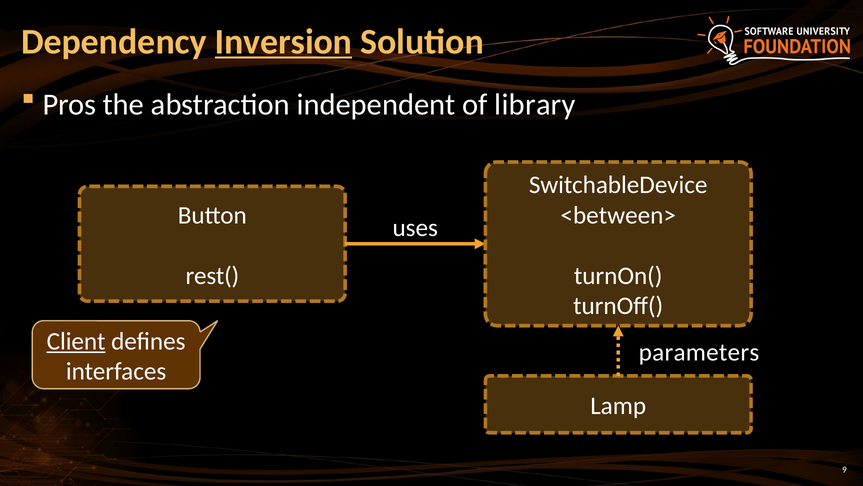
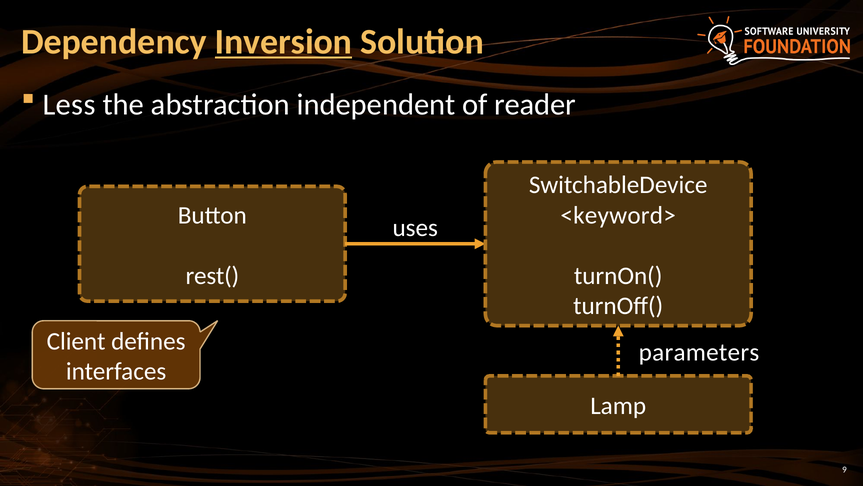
Pros: Pros -> Less (69, 105)
library: library -> reader (535, 105)
<between>: <between> -> <keyword> (618, 215)
Client underline: present -> none (76, 341)
